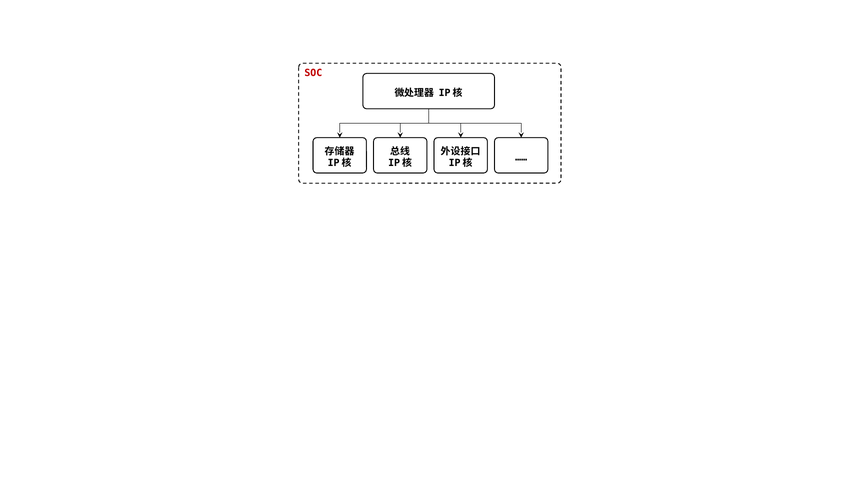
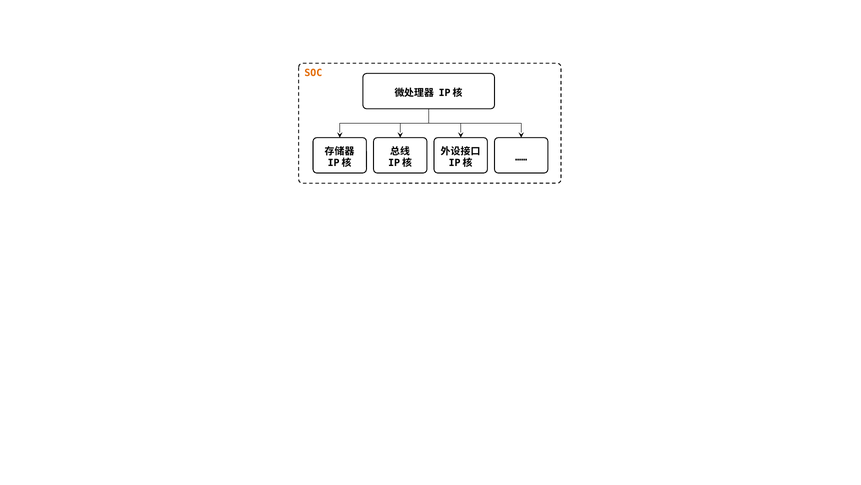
SOC colour: red -> orange (313, 73)
